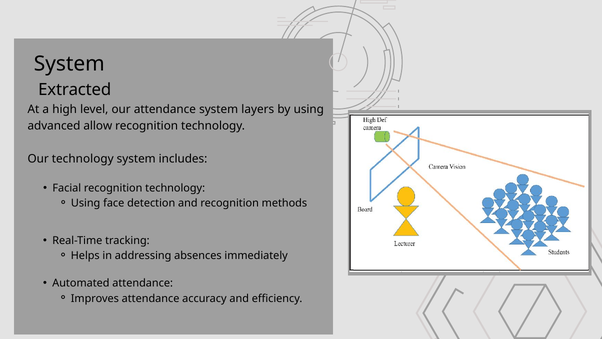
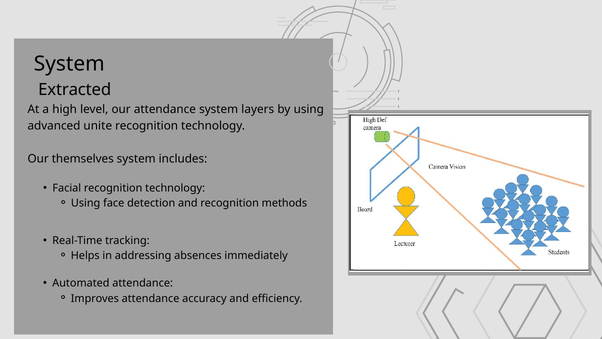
allow: allow -> unite (98, 126)
Our technology: technology -> themselves (83, 159)
